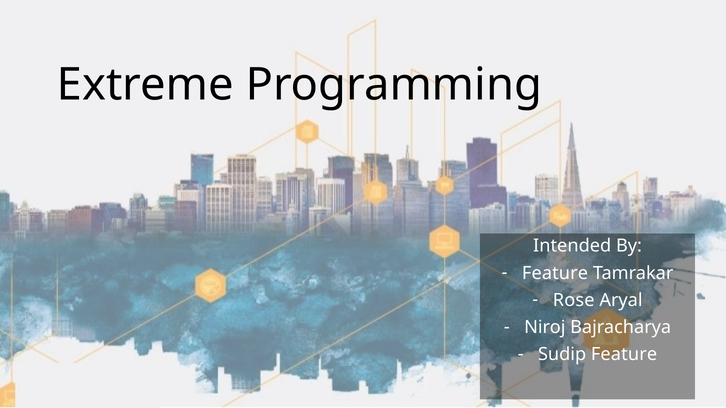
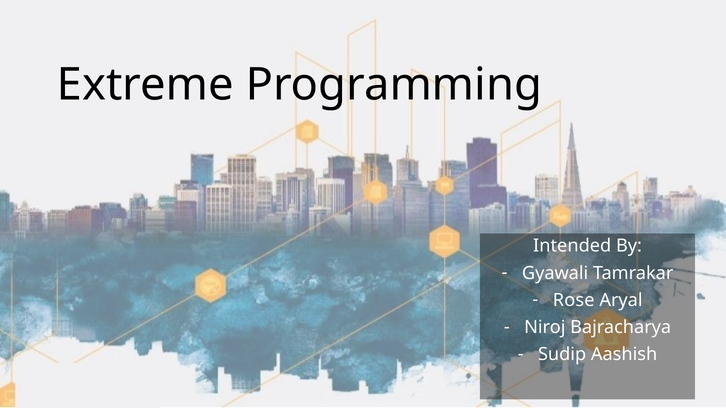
Feature: Feature -> Gyawali (555, 273)
Sudip Feature: Feature -> Aashish (624, 355)
